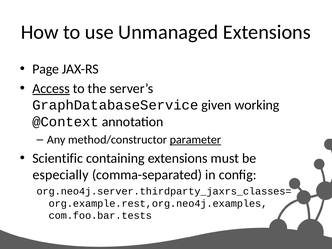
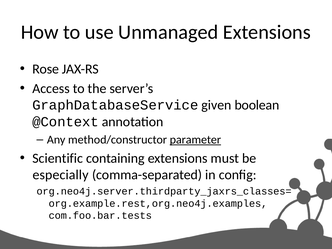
Page: Page -> Rose (46, 69)
Access underline: present -> none (51, 89)
working: working -> boolean (257, 105)
